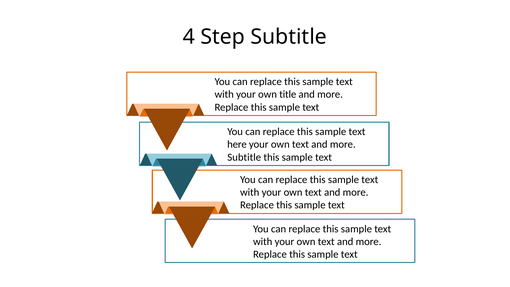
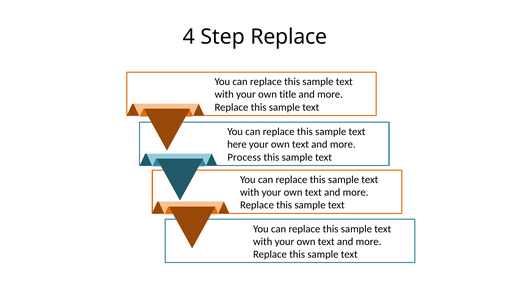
Step Subtitle: Subtitle -> Replace (289, 37)
Subtitle: Subtitle -> Process (244, 157)
